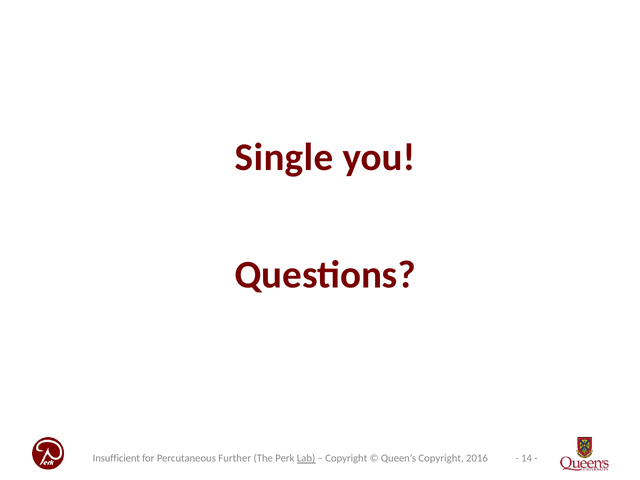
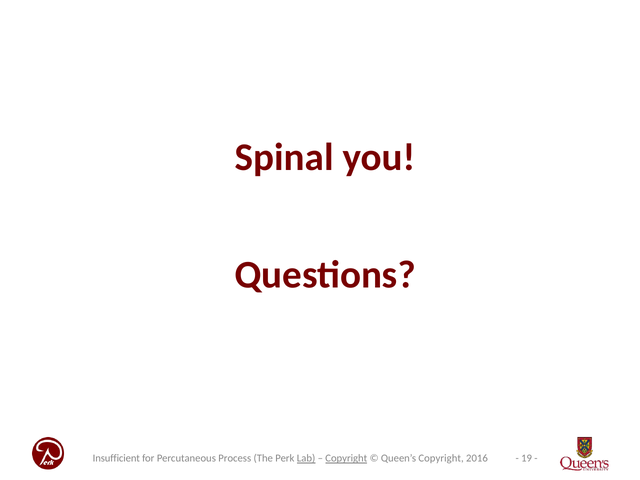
Single: Single -> Spinal (284, 157)
Further: Further -> Process (235, 458)
Copyright underline: none -> present (346, 458)
14: 14 -> 19 (527, 458)
